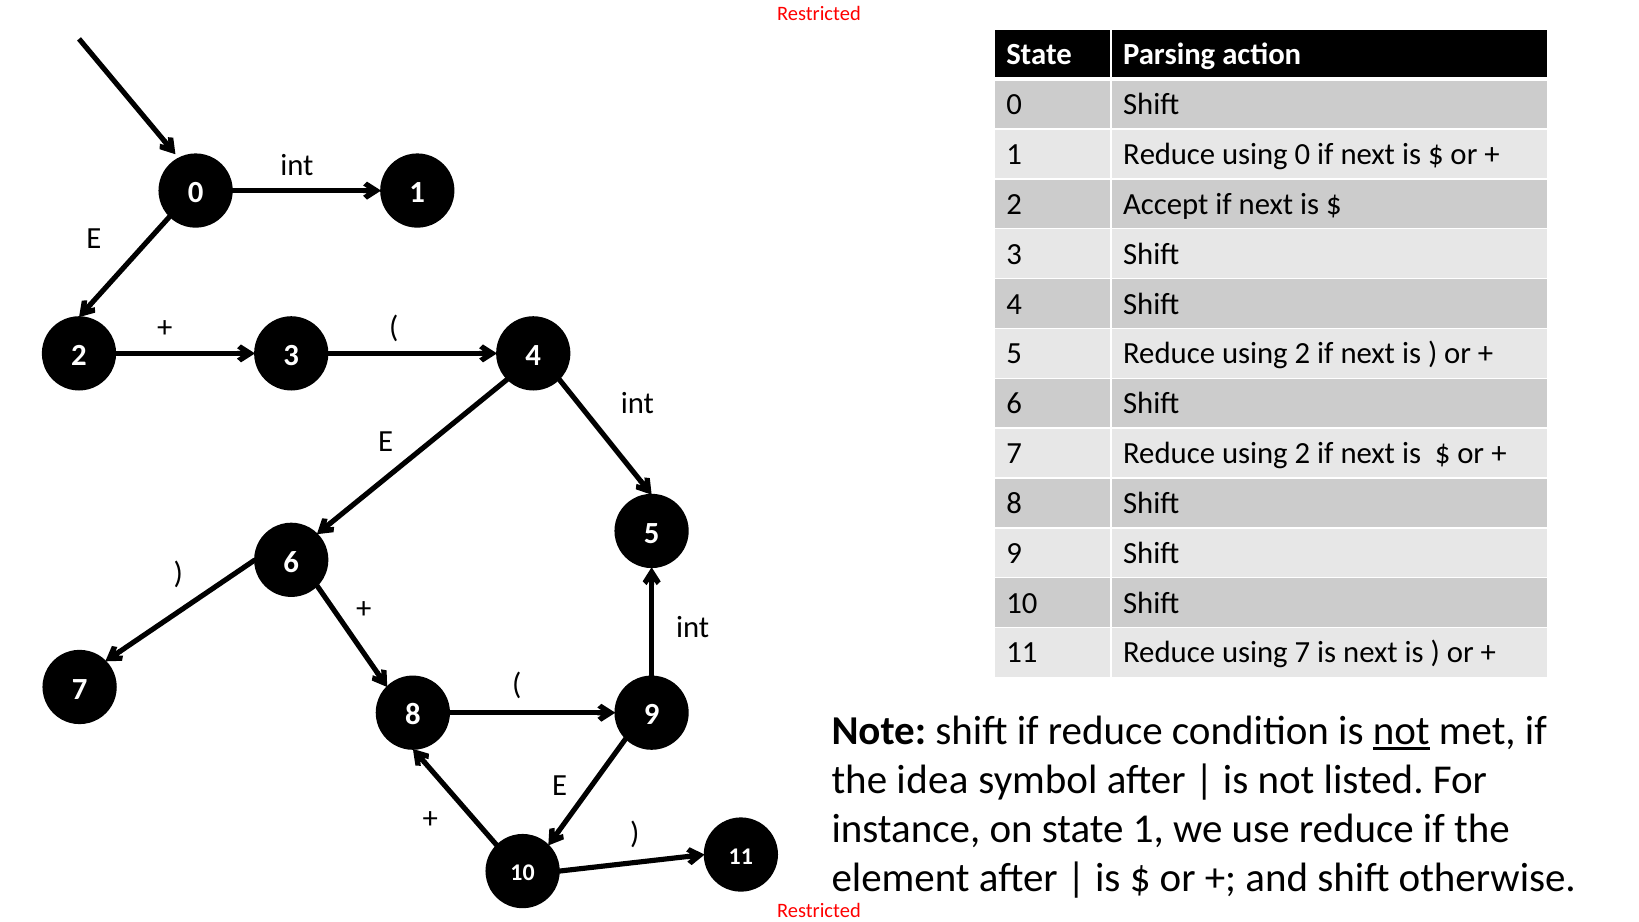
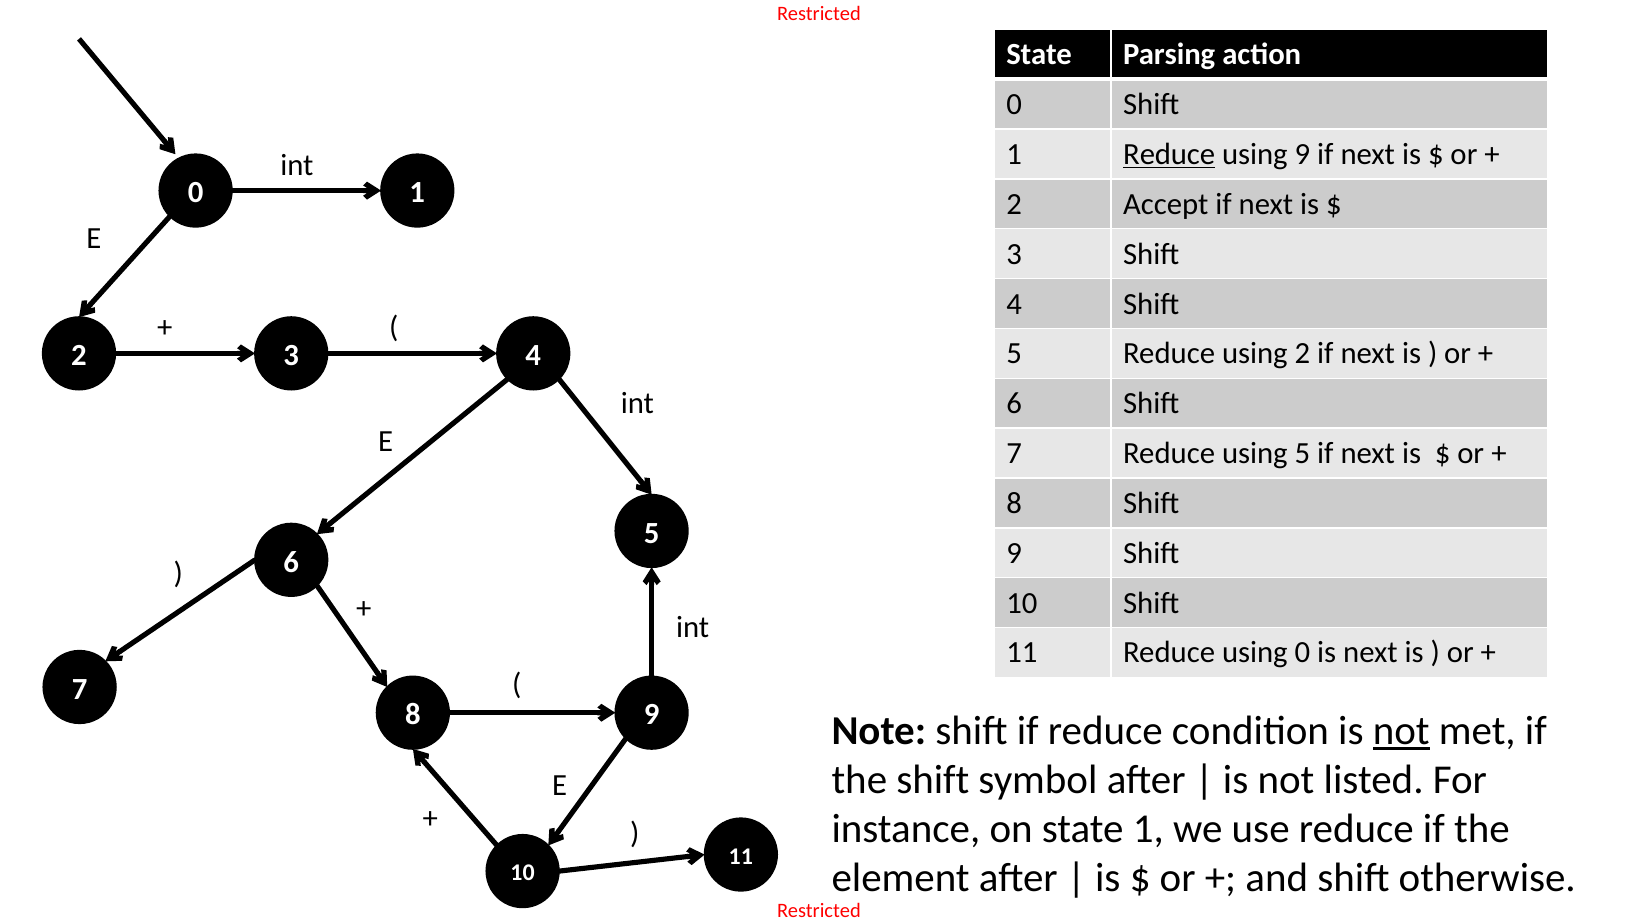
Reduce underline: none -> present (1169, 154)
using 0: 0 -> 9 (1302, 154)
7 Reduce using 2: 2 -> 5 (1302, 453)
using 7: 7 -> 0 (1302, 653)
the idea: idea -> shift (933, 780)
